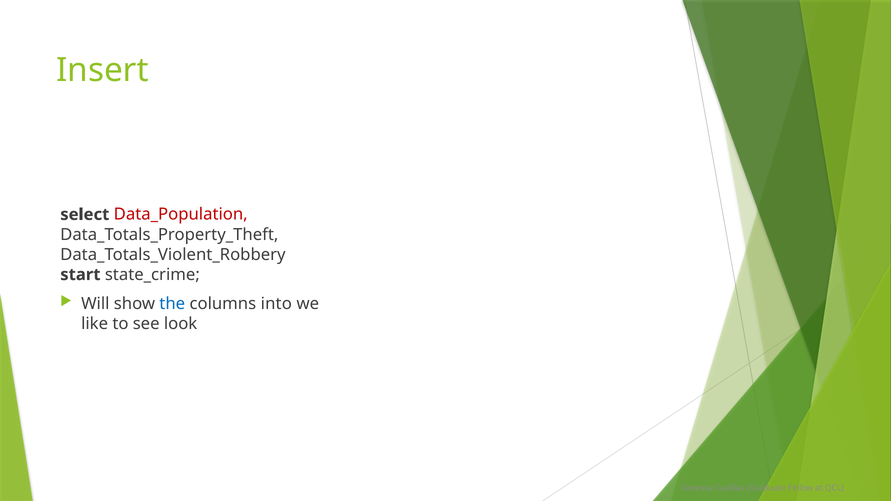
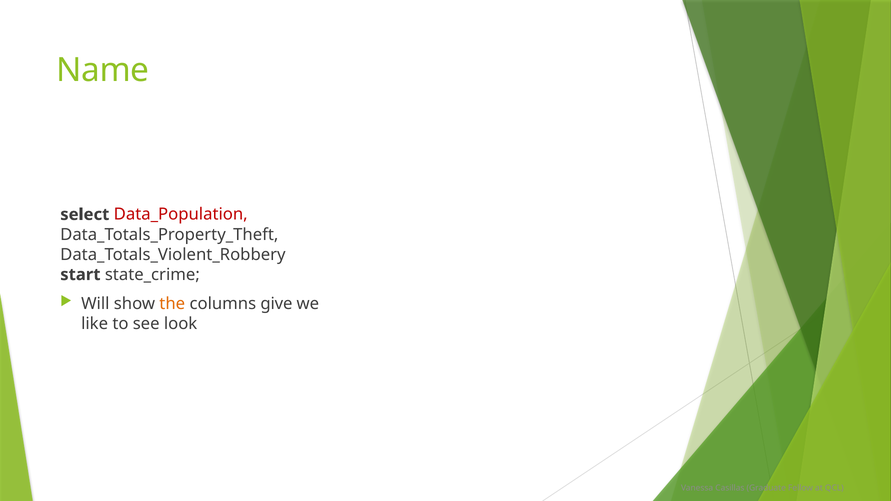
Insert: Insert -> Name (103, 70)
the colour: blue -> orange (172, 304)
into: into -> give (276, 304)
